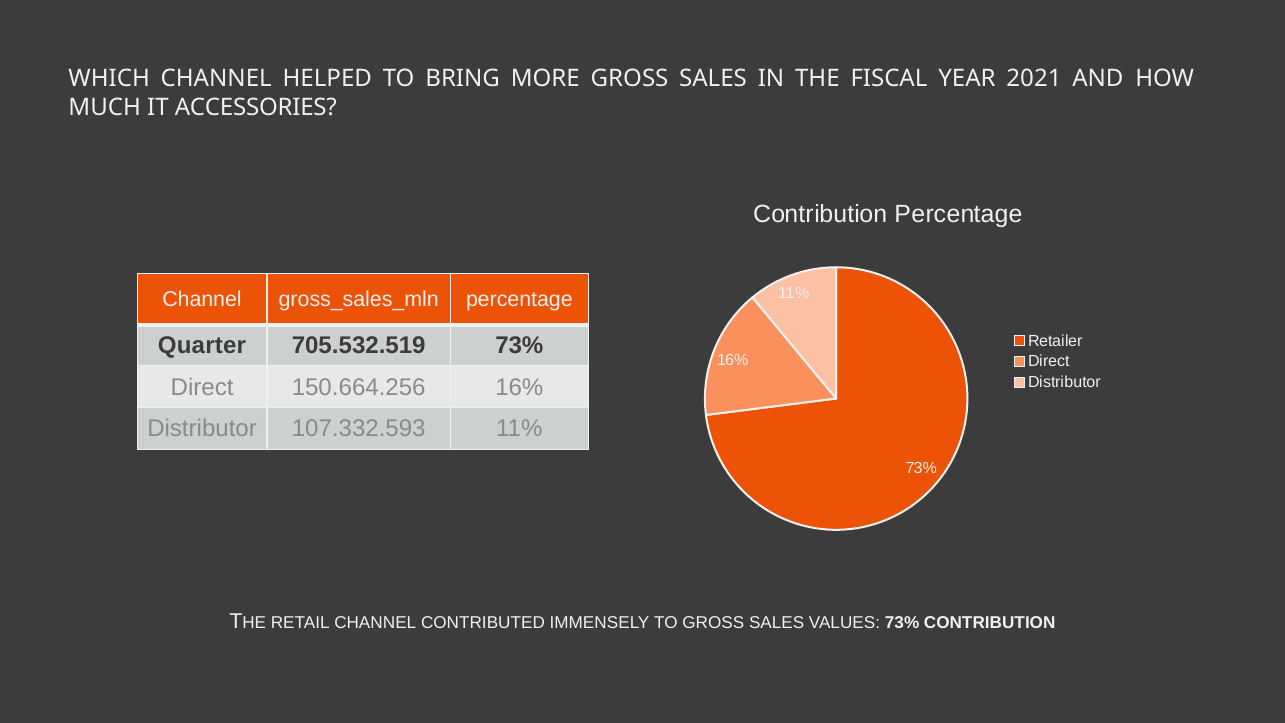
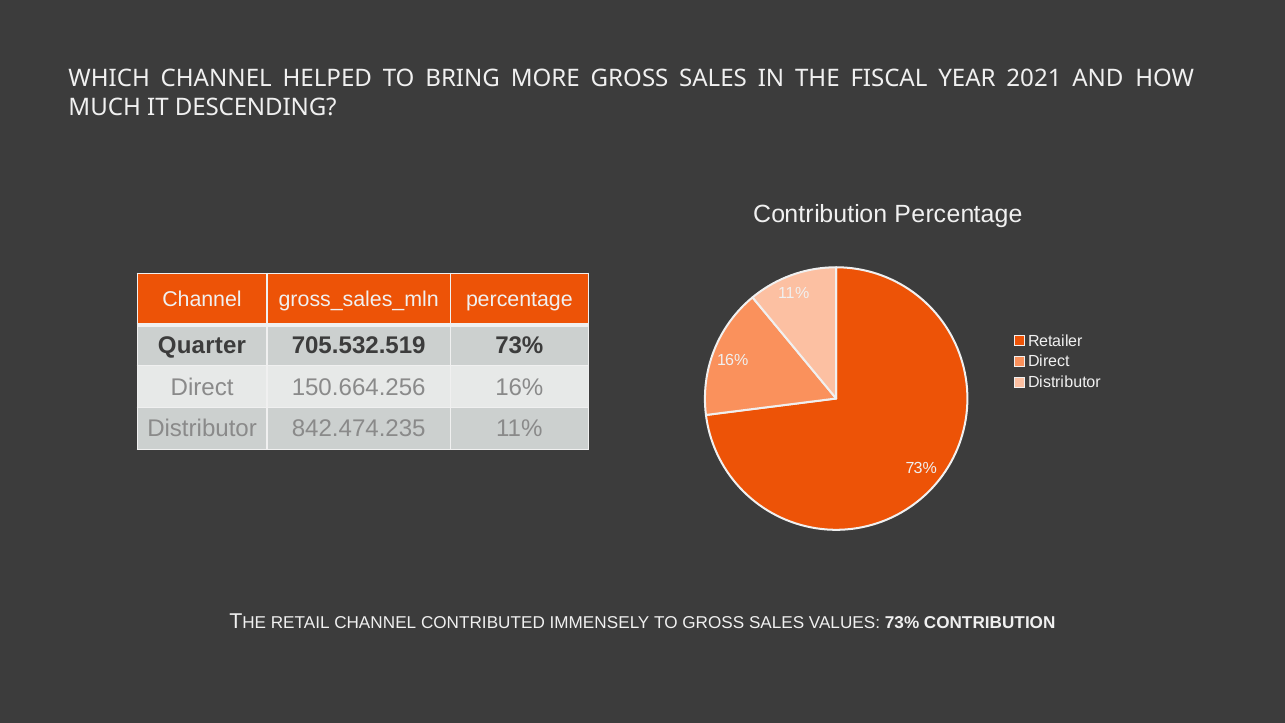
ACCESSORIES: ACCESSORIES -> DESCENDING (256, 107)
107.332.593: 107.332.593 -> 842.474.235 (359, 429)
